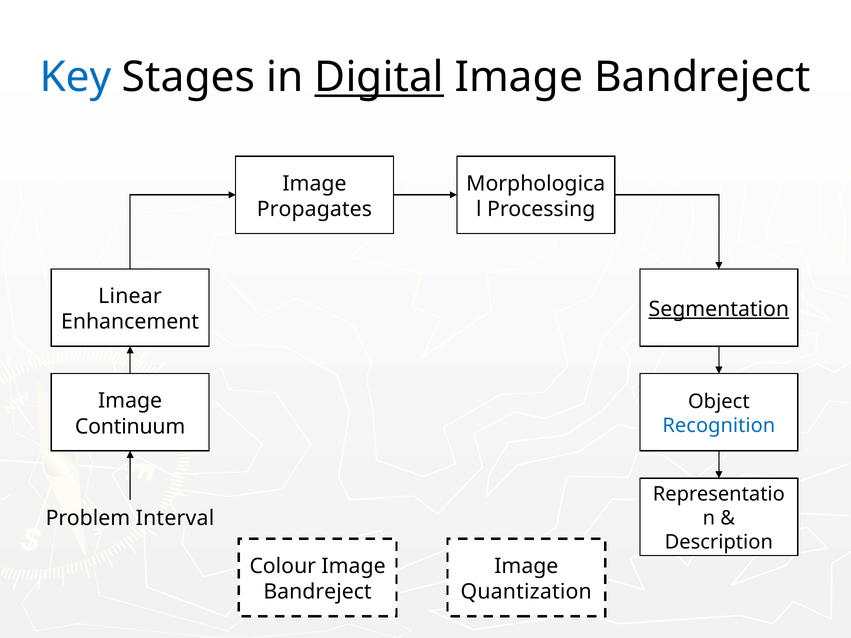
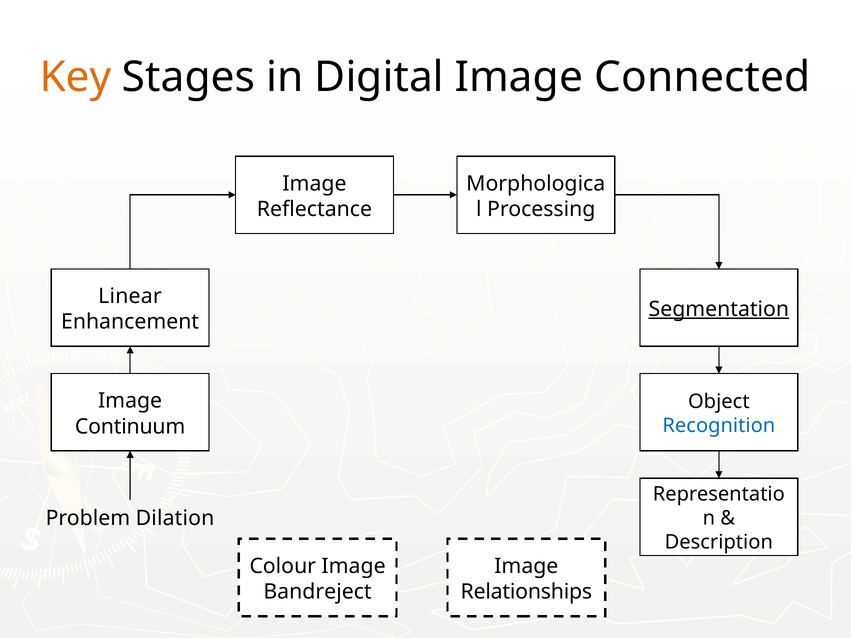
Key colour: blue -> orange (76, 77)
Digital underline: present -> none (379, 77)
Bandreject: Bandreject -> Connected (702, 77)
Propagates: Propagates -> Reflectance (314, 209)
Interval: Interval -> Dilation (175, 518)
Quantization: Quantization -> Relationships (526, 592)
